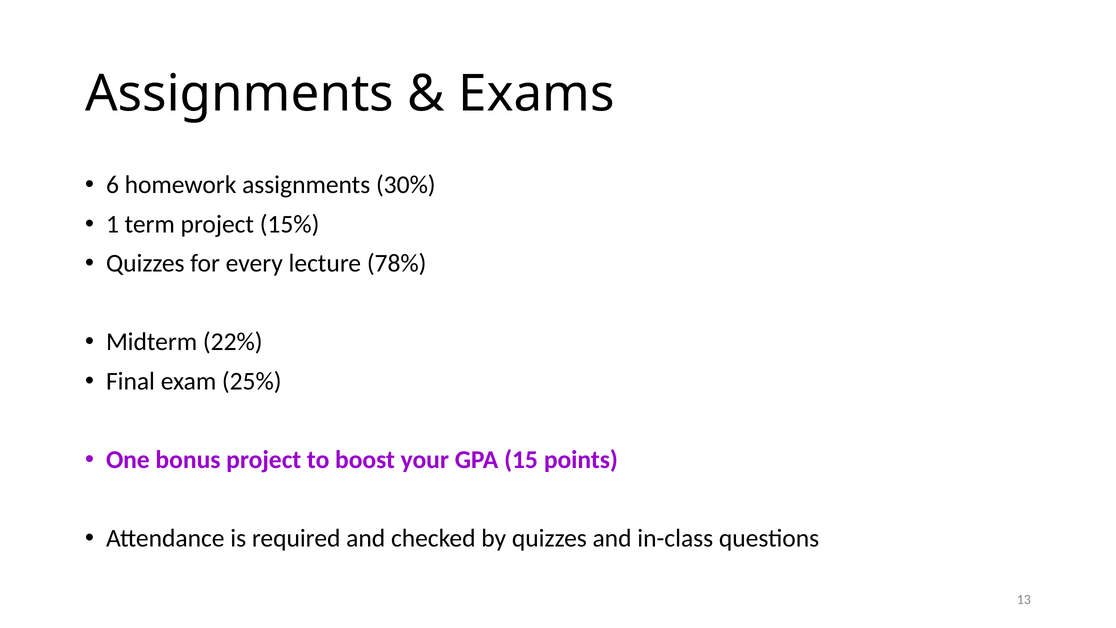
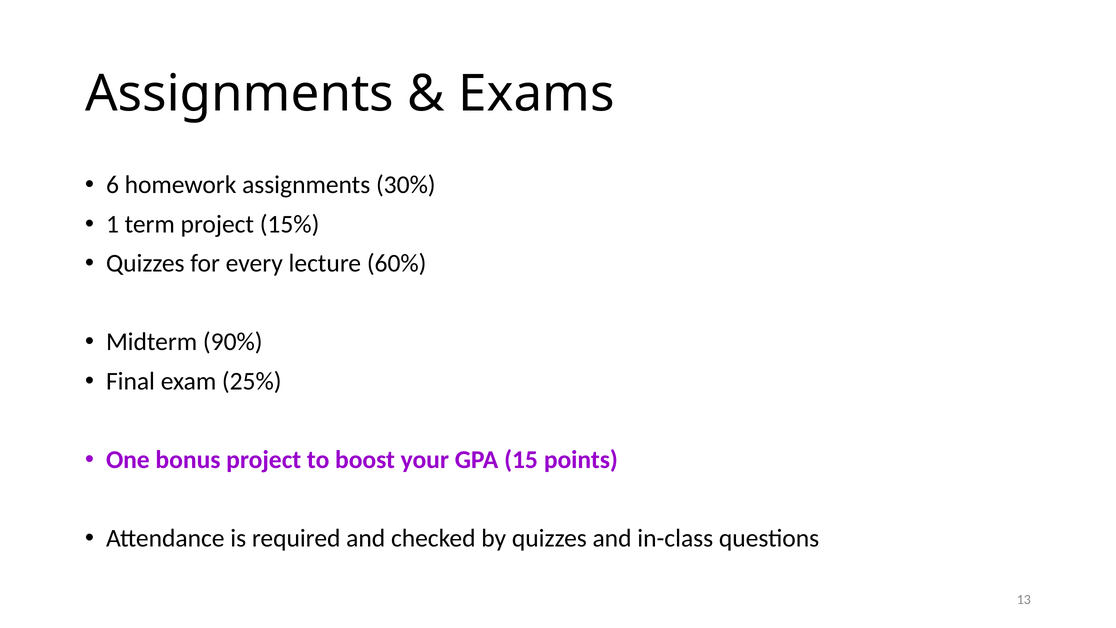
78%: 78% -> 60% (397, 263)
22%: 22% -> 90% (233, 342)
